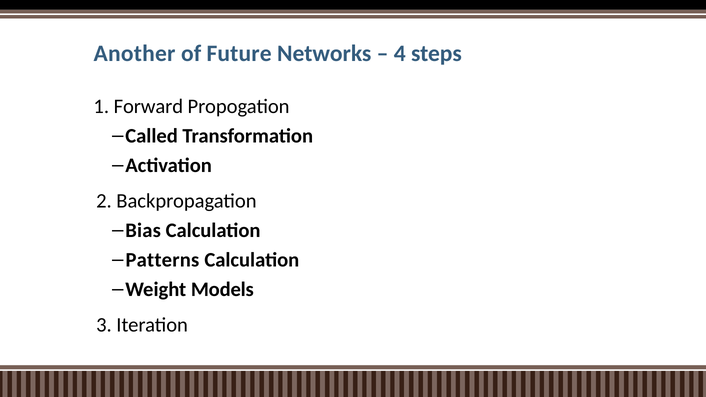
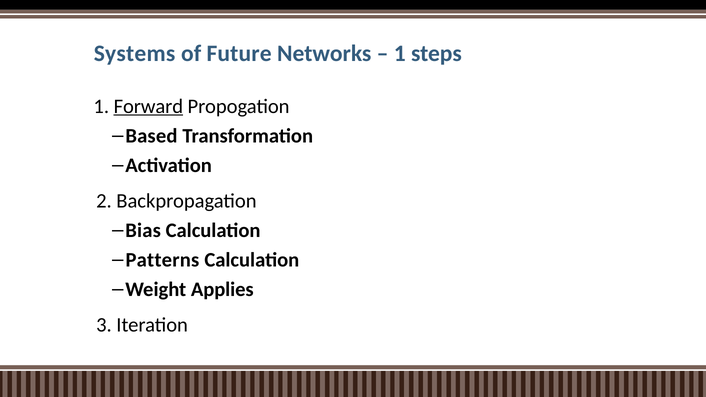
Another: Another -> Systems (135, 53)
4: 4 -> 1 (400, 53)
Forward underline: none -> present (148, 106)
Called: Called -> Based (151, 136)
Models: Models -> Applies (222, 290)
